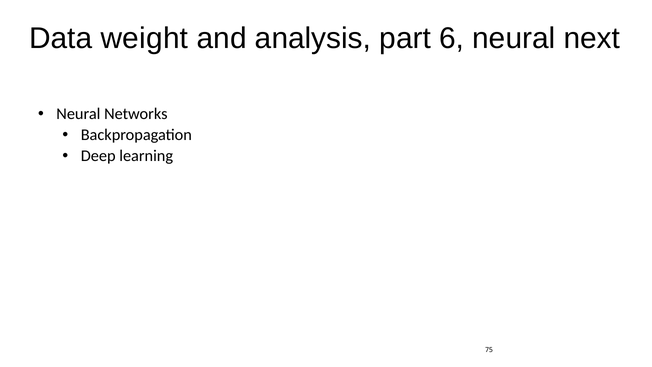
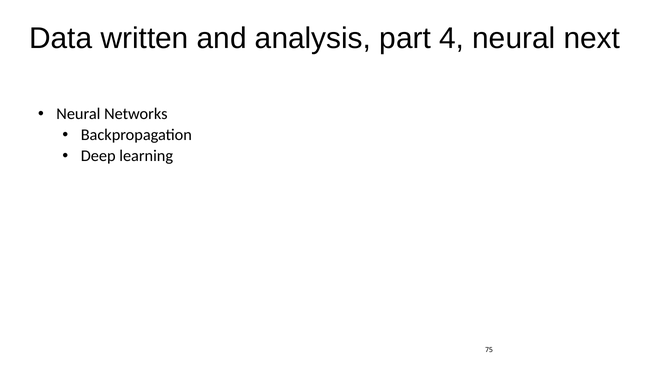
weight: weight -> written (145, 38)
6: 6 -> 4 (452, 38)
